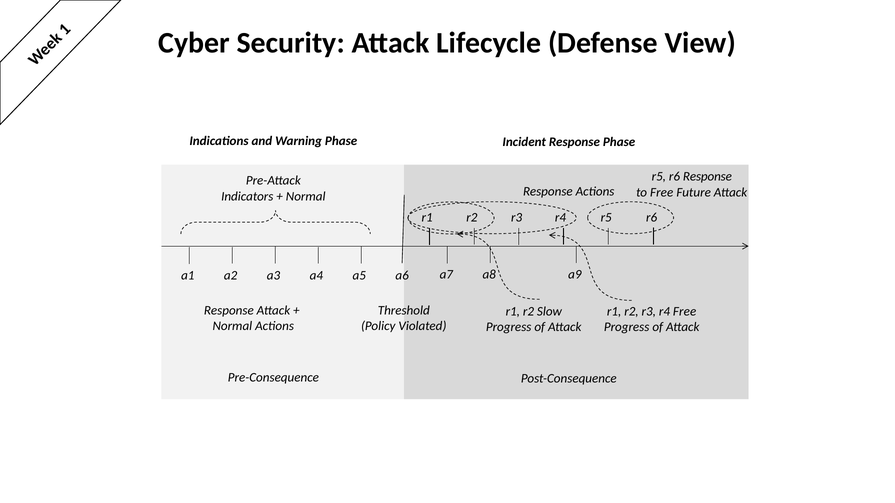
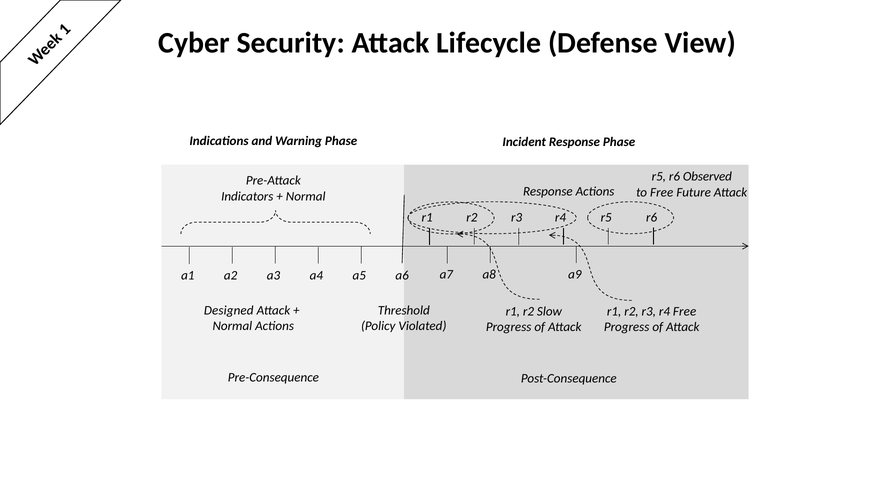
r6 Response: Response -> Observed (707, 177)
Response: Response -> Designed (229, 311)
